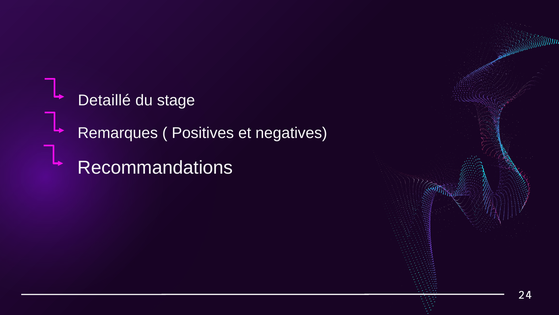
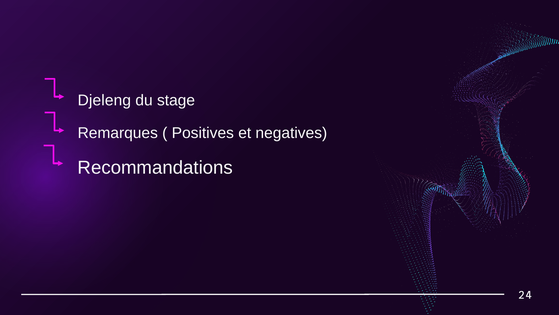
Detaillé: Detaillé -> Djeleng (104, 100)
